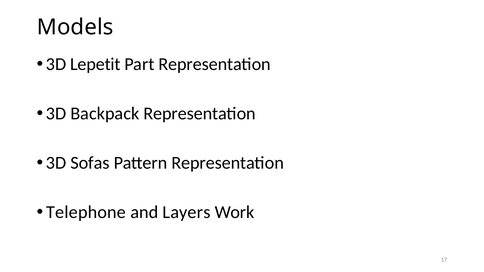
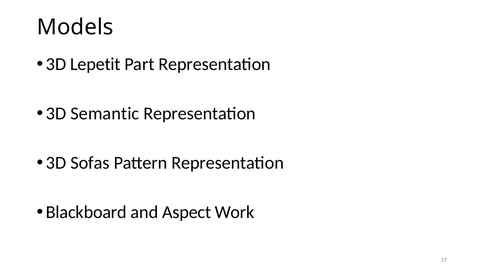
Backpack: Backpack -> Semantic (105, 114)
Telephone: Telephone -> Blackboard (86, 212)
Layers: Layers -> Aspect (187, 212)
